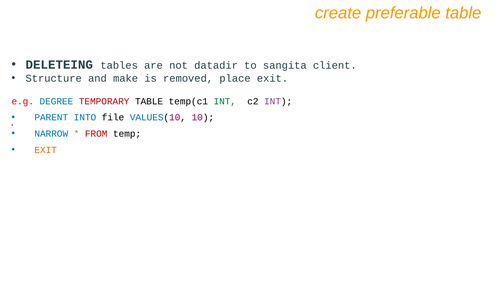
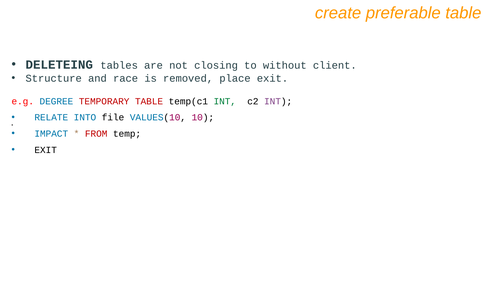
datadir: datadir -> closing (216, 65)
sangita: sangita -> without (285, 65)
make: make -> race (126, 78)
TABLE colour: black -> red (149, 101)
PARENT: PARENT -> RELATE (51, 117)
NARROW: NARROW -> IMPACT (51, 134)
EXIT colour: orange -> black (46, 150)
